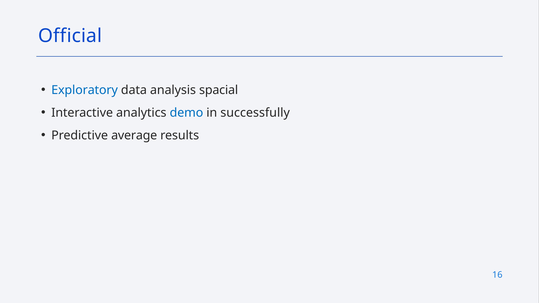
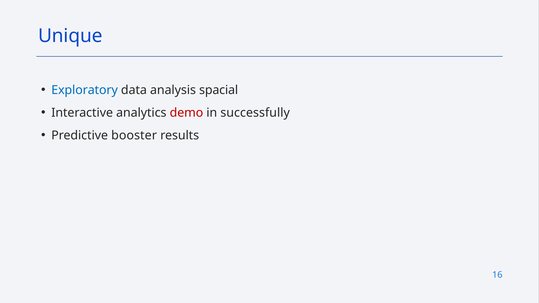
Official: Official -> Unique (70, 36)
demo colour: blue -> red (186, 113)
average: average -> booster (134, 135)
